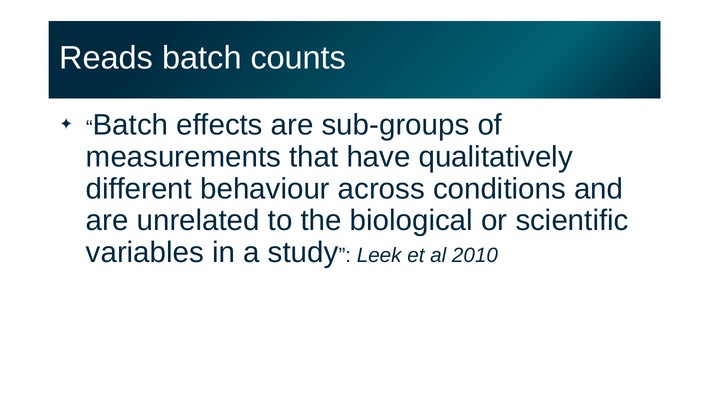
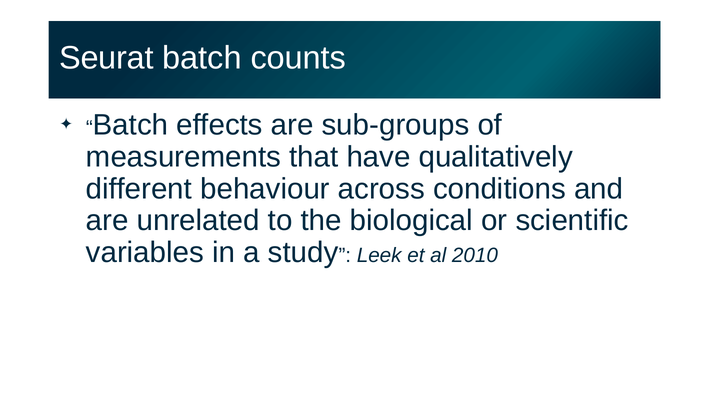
Reads: Reads -> Seurat (106, 58)
